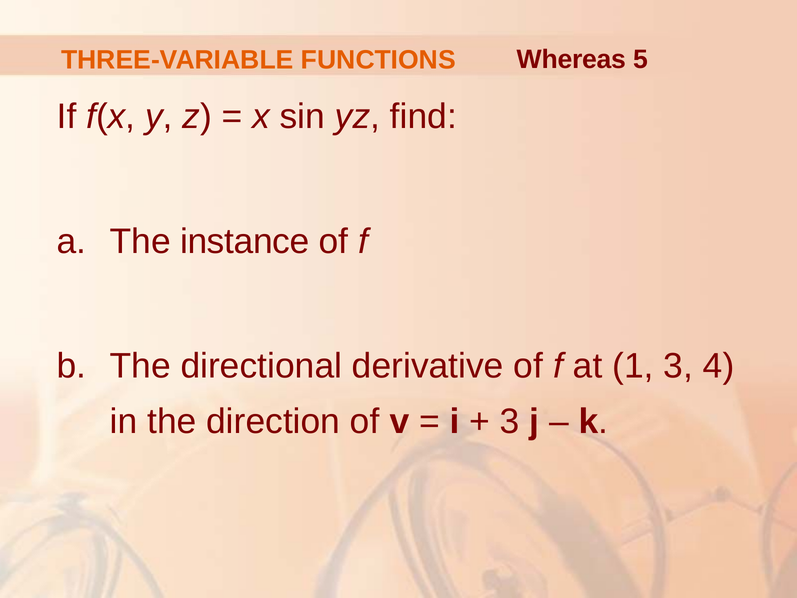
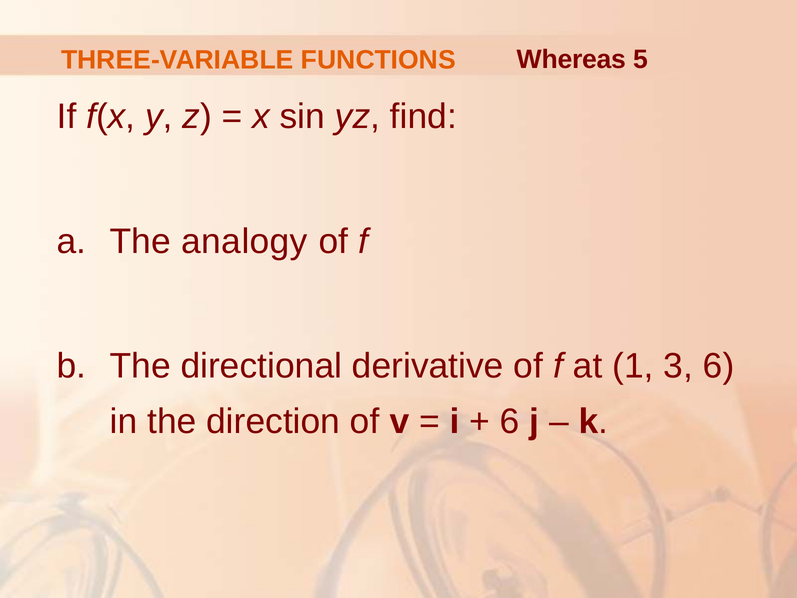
instance: instance -> analogy (244, 241)
3 4: 4 -> 6 (719, 366)
3: 3 -> 6 (510, 421)
